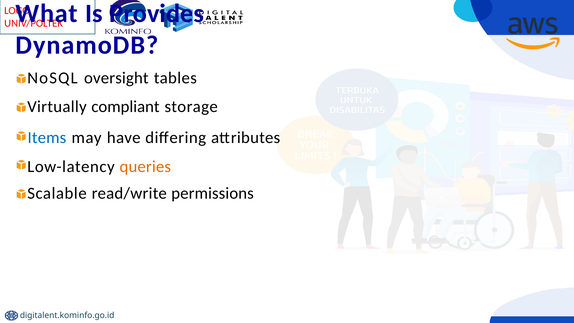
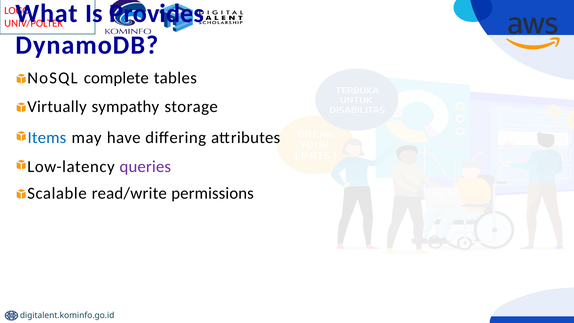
oversight: oversight -> complete (116, 78)
compliant: compliant -> sympathy (125, 107)
queries colour: orange -> purple (145, 166)
